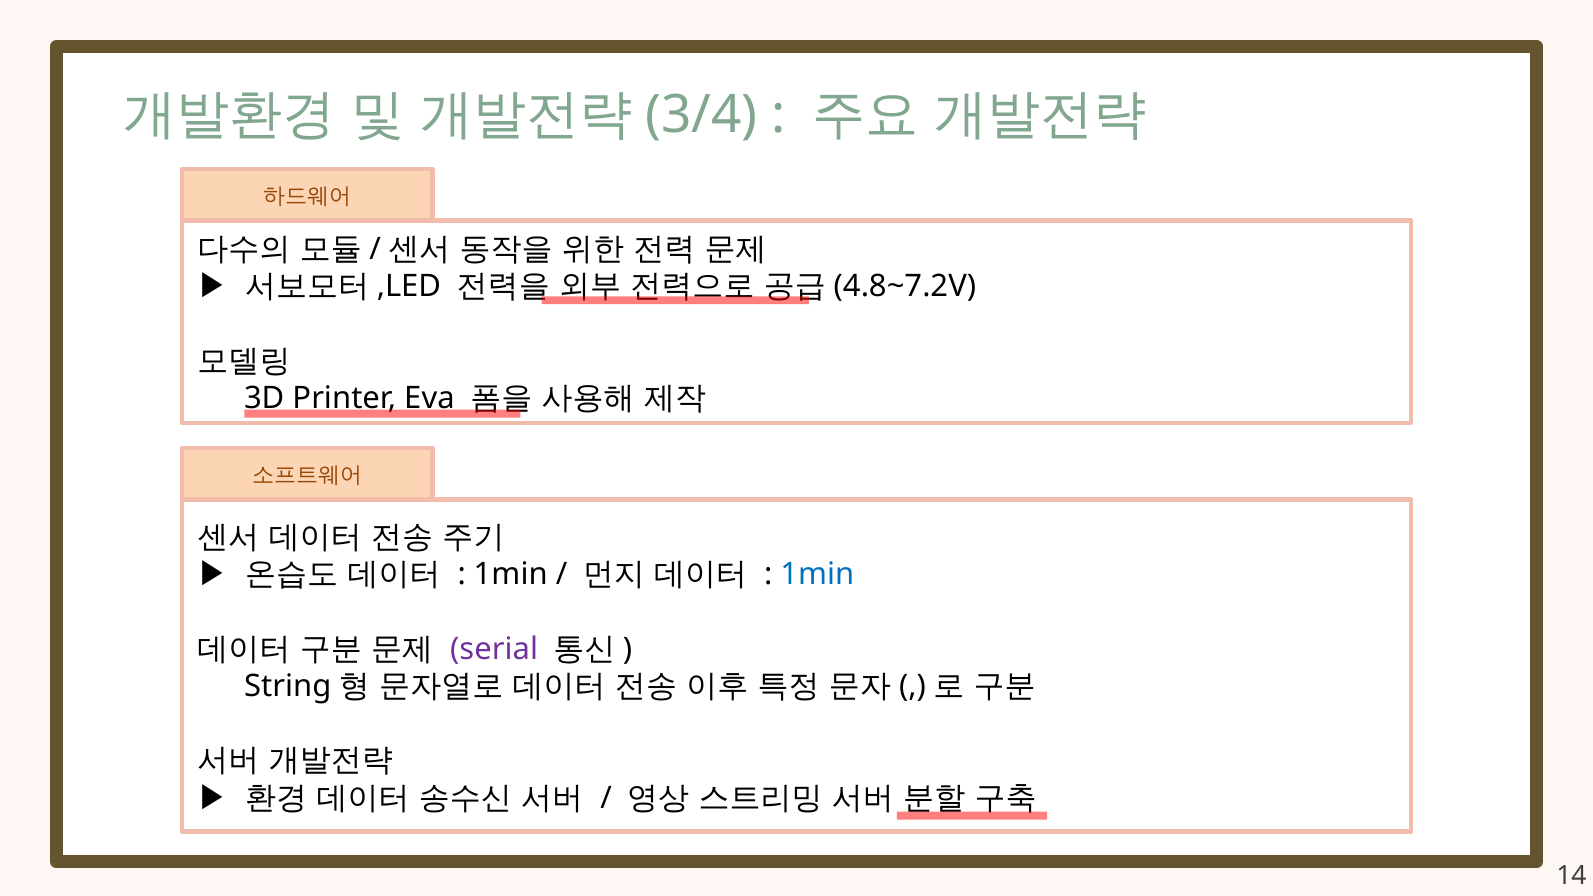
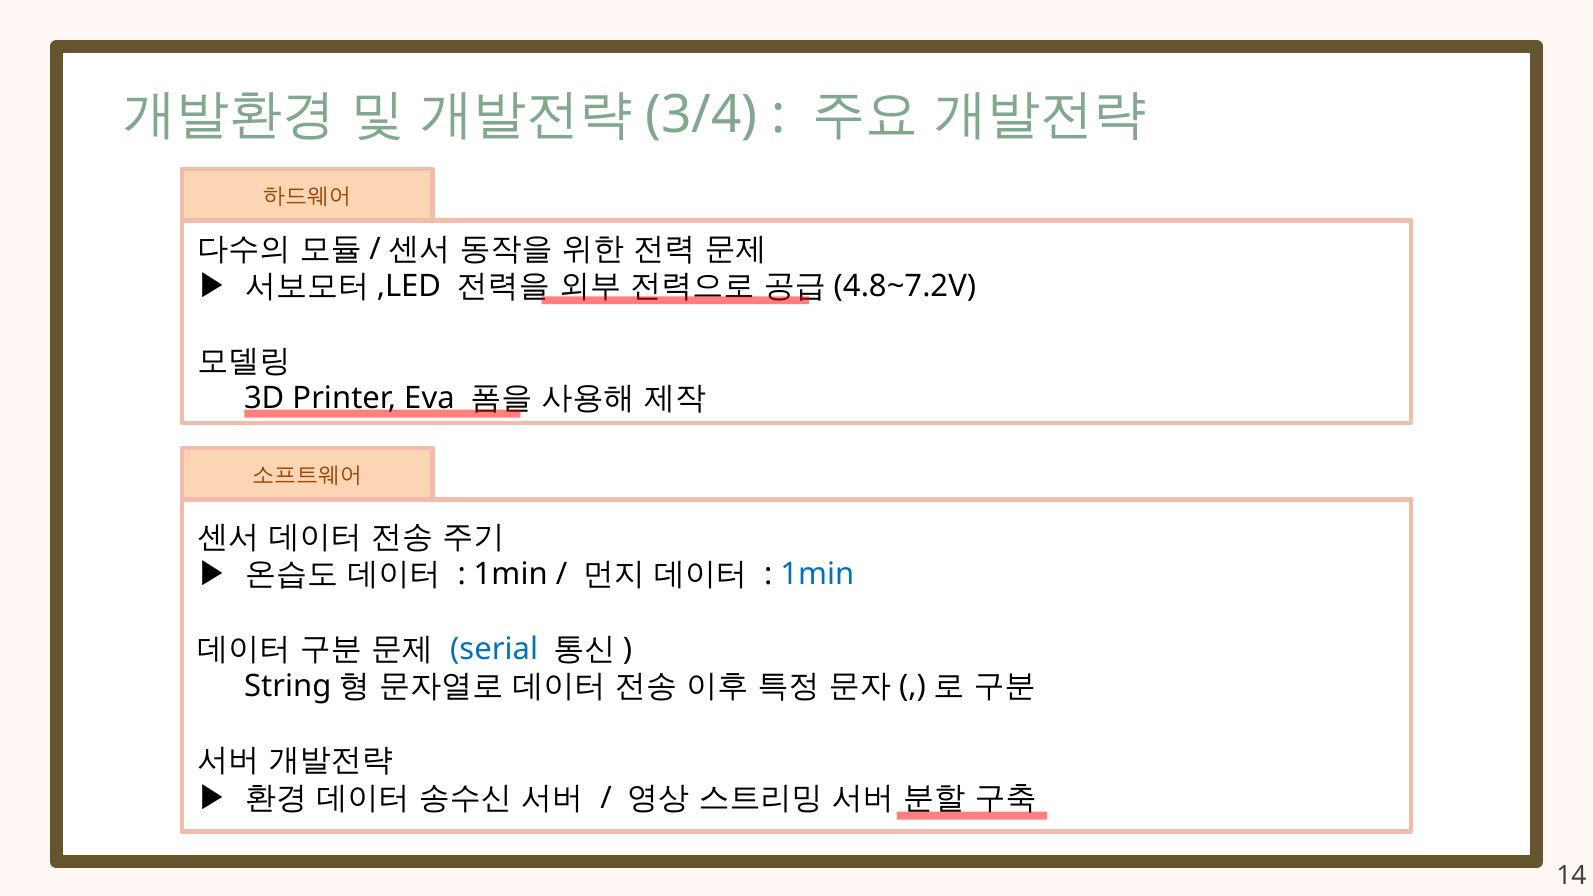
serial colour: purple -> blue (494, 649)
